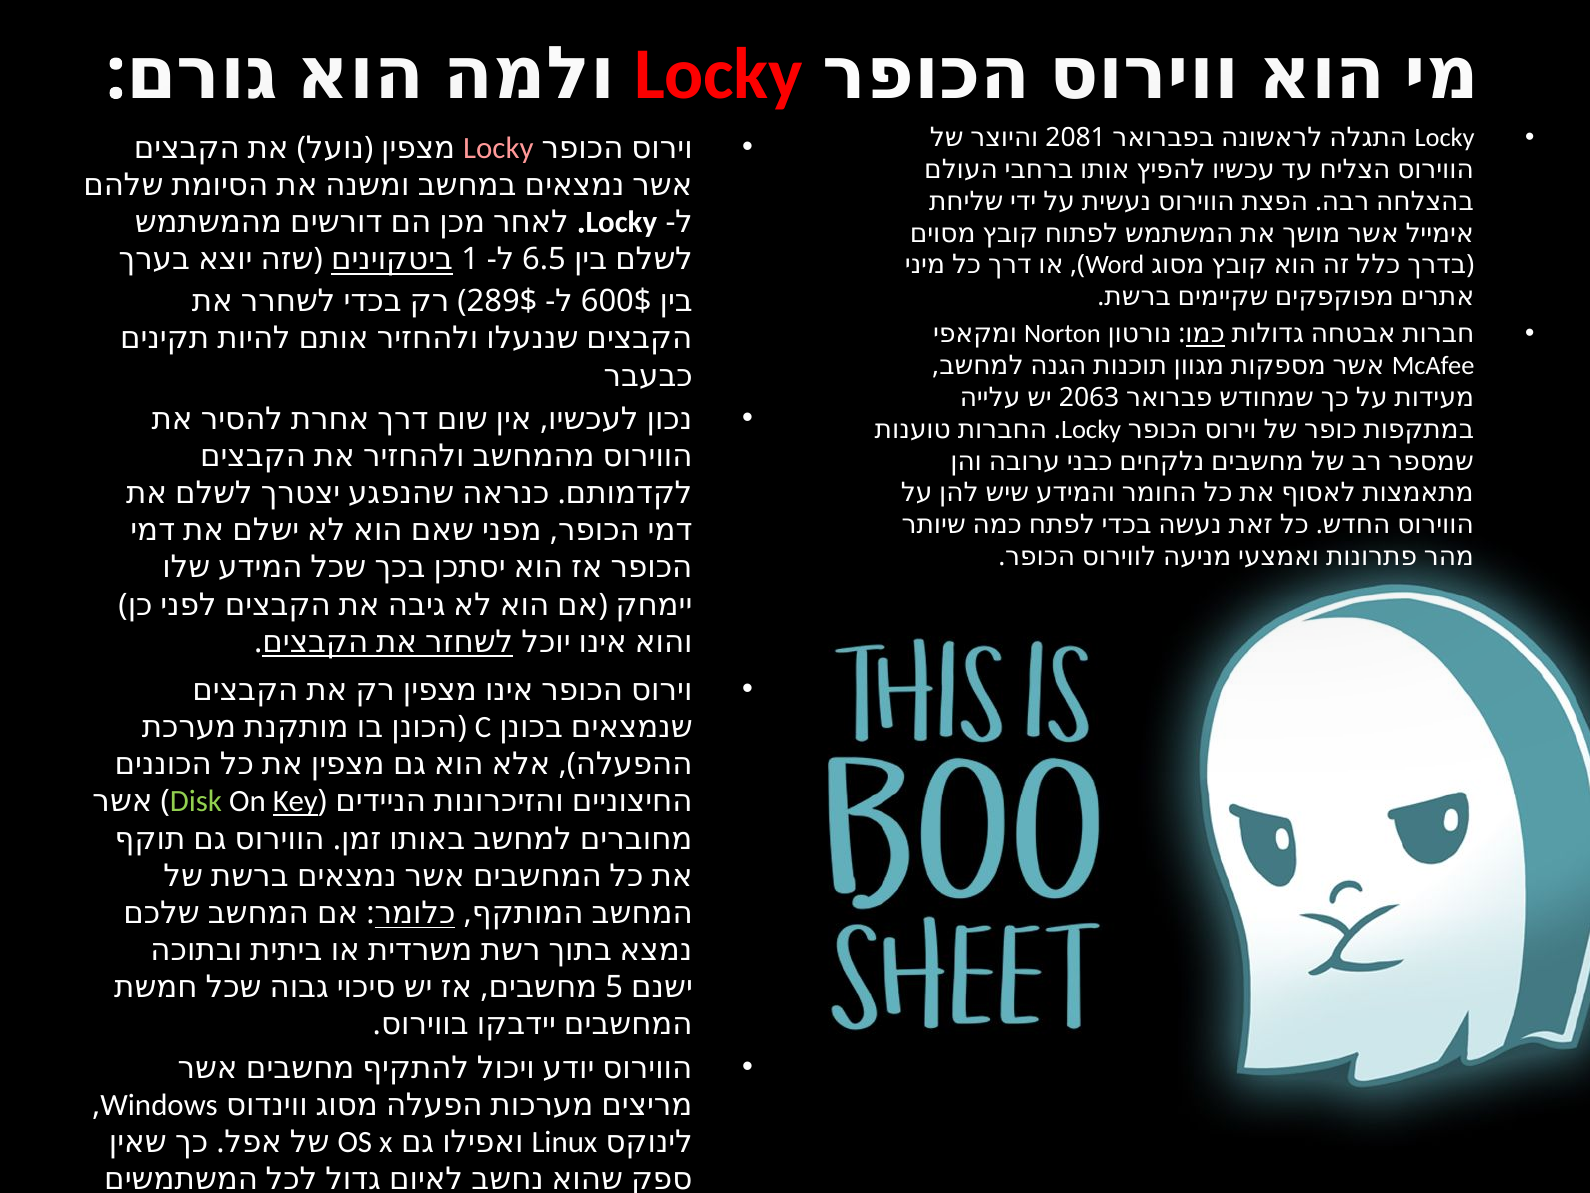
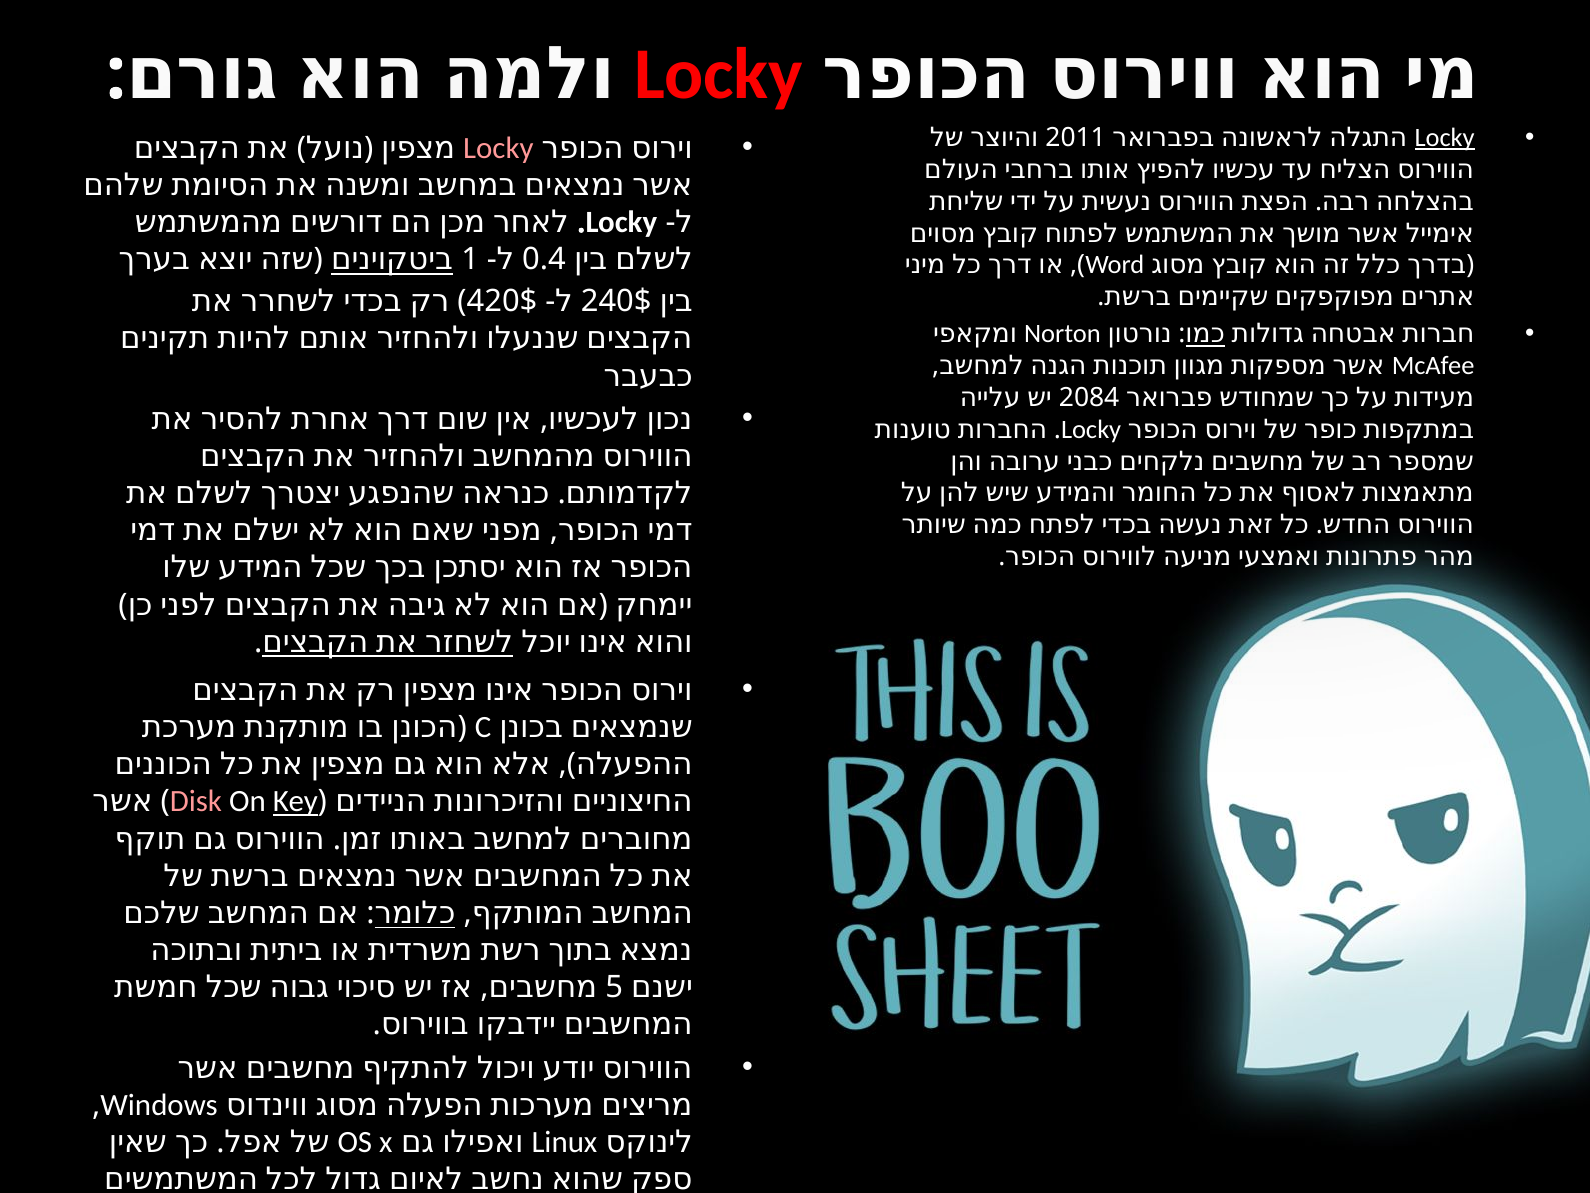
Locky underline: none -> present (1445, 138)
2081: 2081 -> 2011 (1076, 138)
6.5: 6.5 -> 0.4 (544, 259)
289$: 289$ -> 420$ (502, 301)
600$: 600$ -> 240$ (616, 301)
2063: 2063 -> 2084 (1089, 398)
Disk colour: light green -> pink (196, 801)
